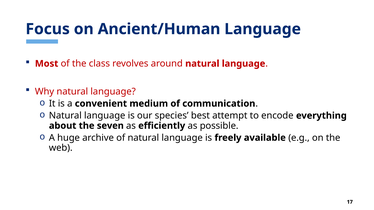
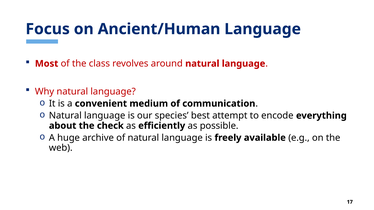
seven: seven -> check (110, 126)
